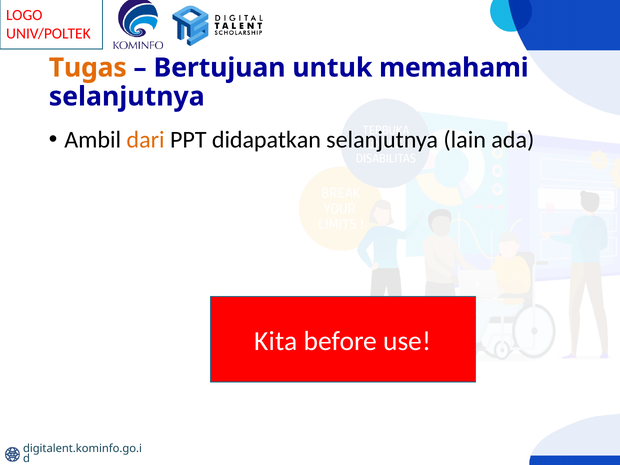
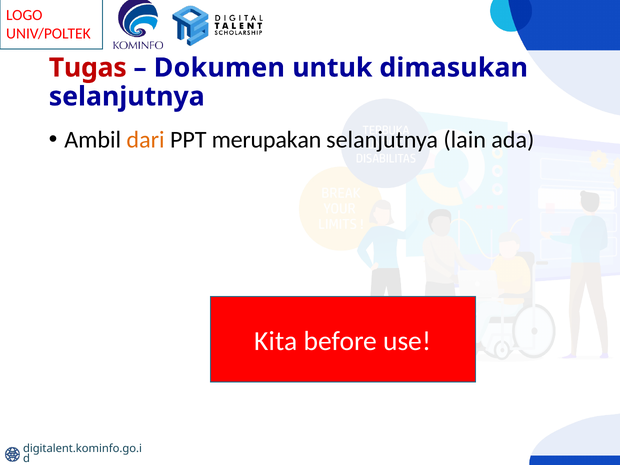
Tugas colour: orange -> red (88, 68)
Bertujuan: Bertujuan -> Dokumen (219, 68)
memahami: memahami -> dimasukan (454, 68)
didapatkan: didapatkan -> merupakan (267, 140)
